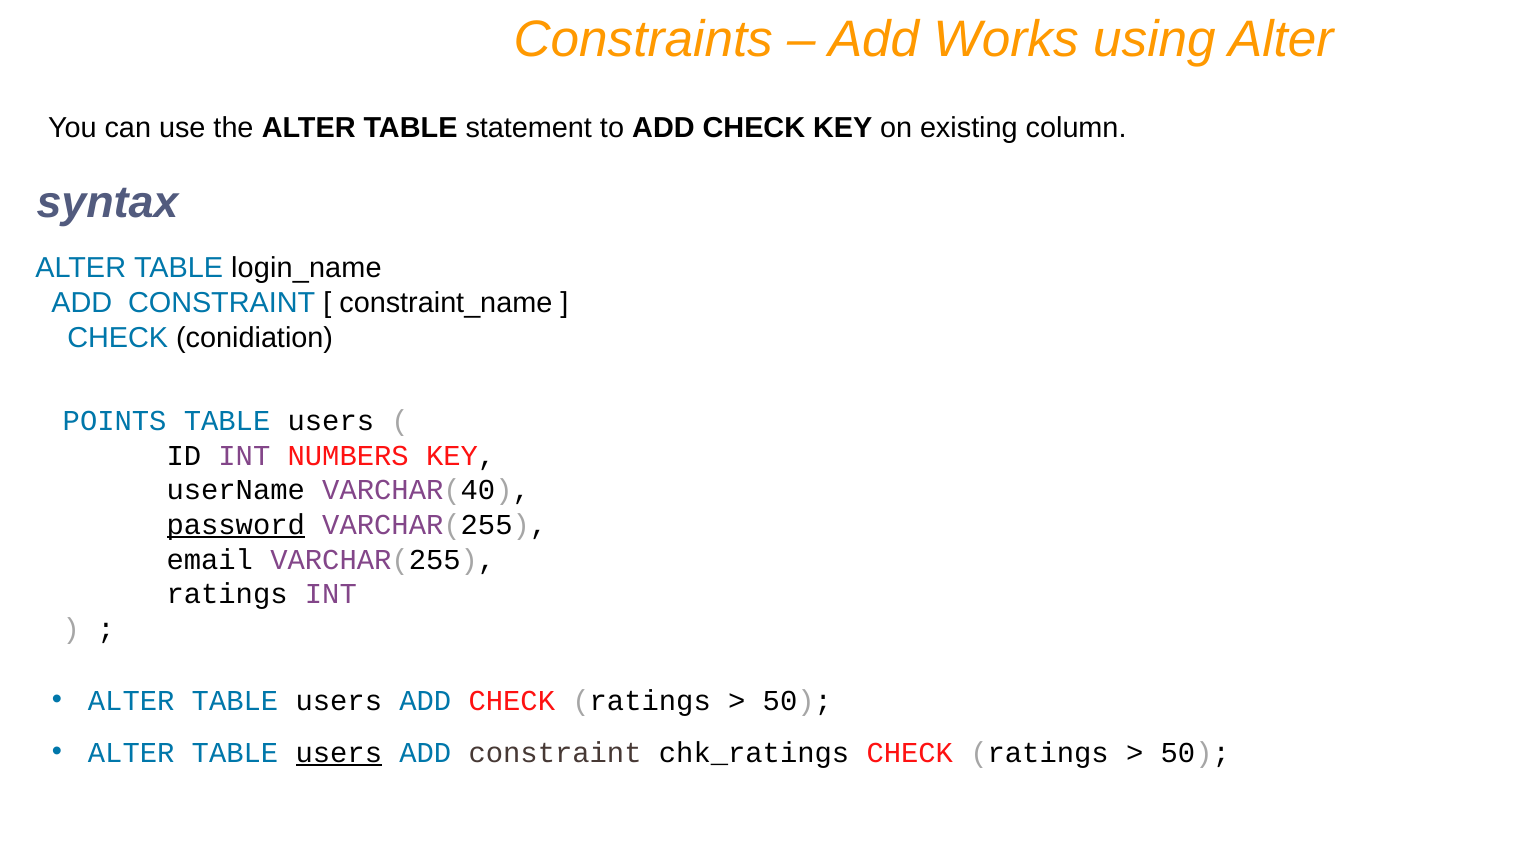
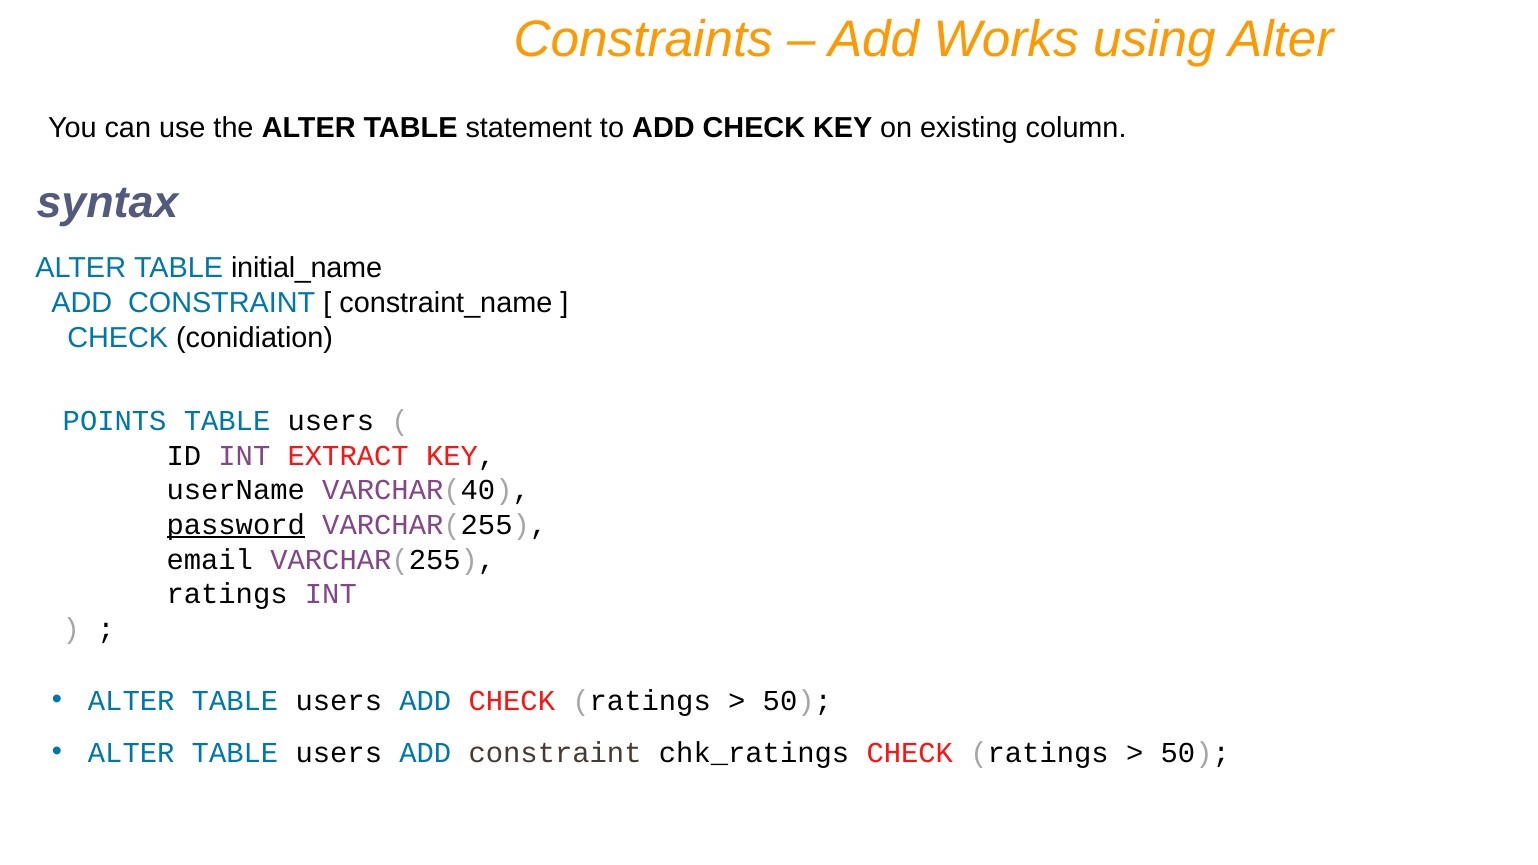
login_name: login_name -> initial_name (307, 268)
NUMBERS: NUMBERS -> EXTRACT (348, 456)
users underline: present -> none (339, 753)
